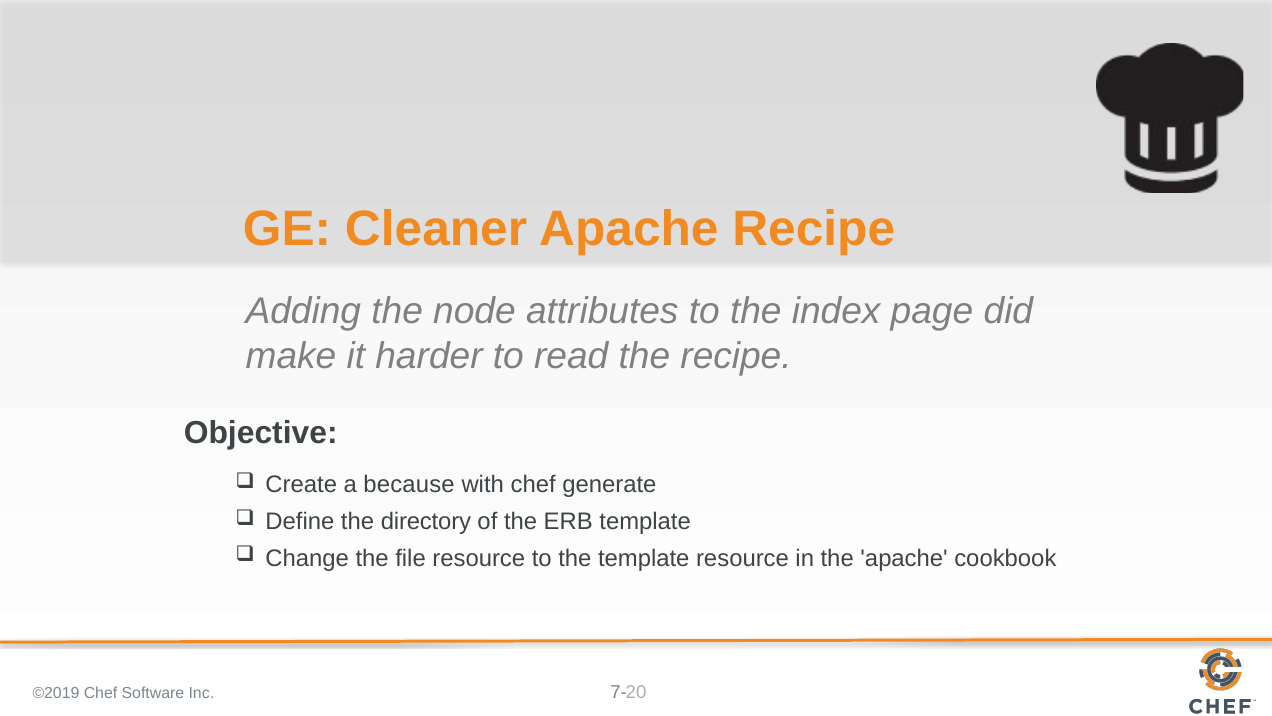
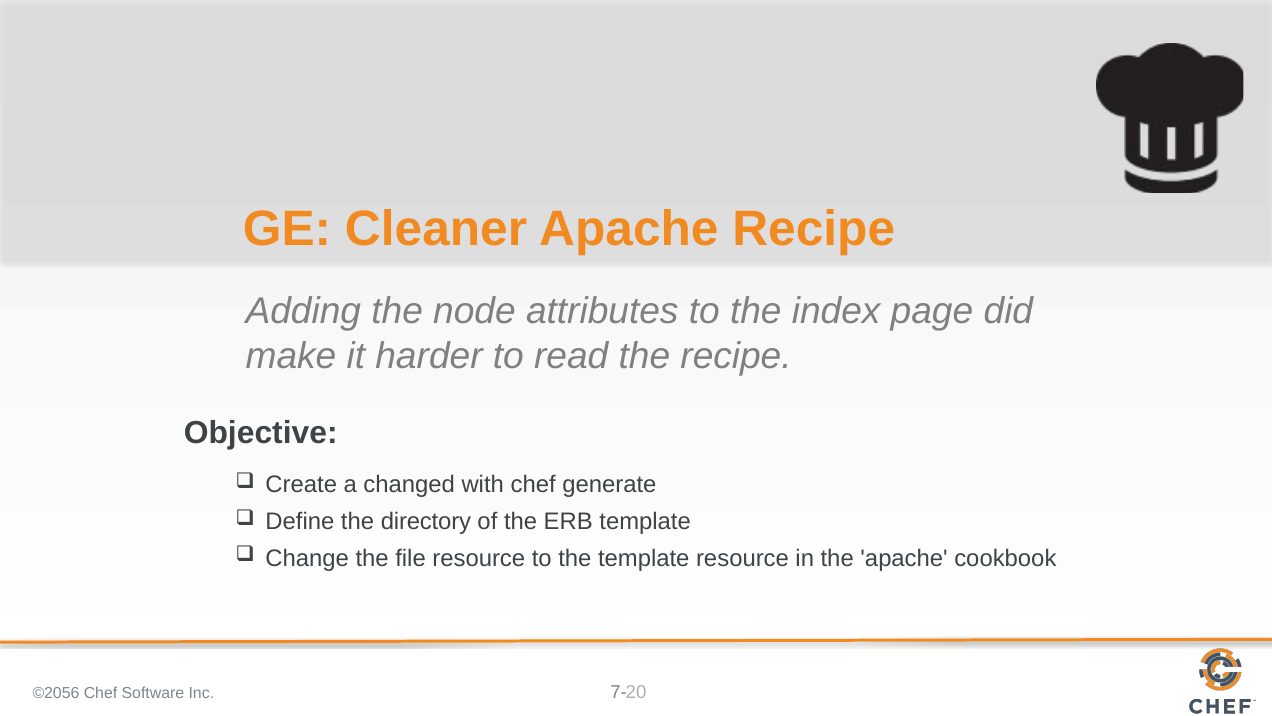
because: because -> changed (409, 485)
©2019: ©2019 -> ©2056 (56, 692)
